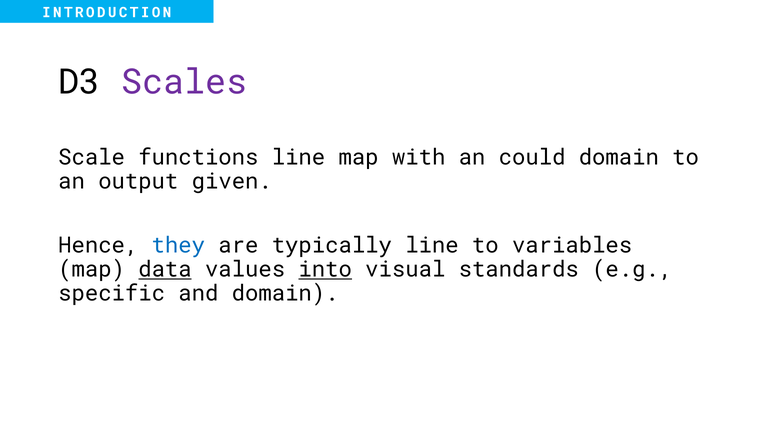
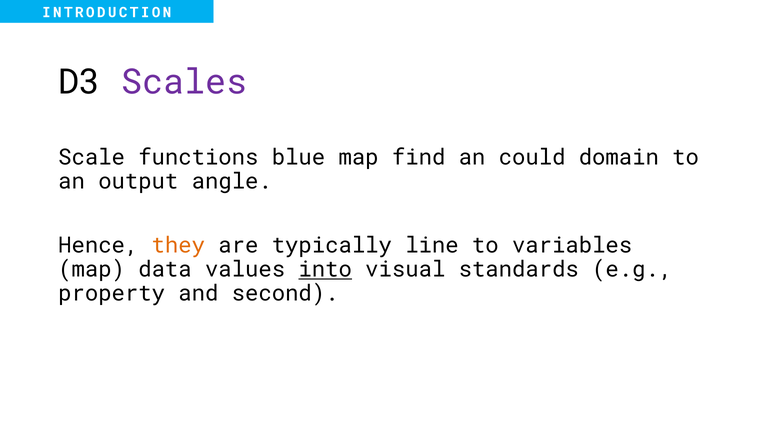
functions line: line -> blue (299, 157)
with: with -> find (419, 157)
given: given -> angle (232, 181)
they colour: blue -> orange (178, 245)
data underline: present -> none (165, 269)
specific: specific -> property (112, 293)
and domain: domain -> second (285, 293)
